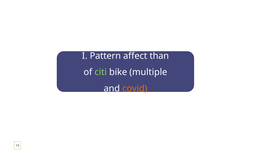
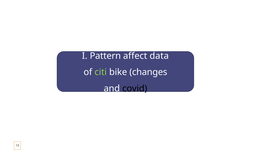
than: than -> data (159, 56)
multiple: multiple -> changes (148, 72)
covid colour: orange -> black (135, 88)
